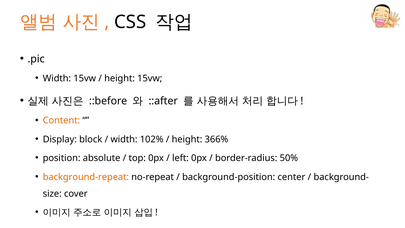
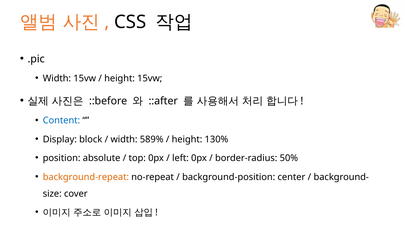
Content colour: orange -> blue (61, 120)
102%: 102% -> 589% (152, 139)
366%: 366% -> 130% (216, 139)
